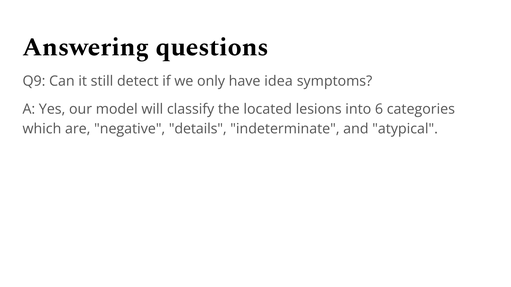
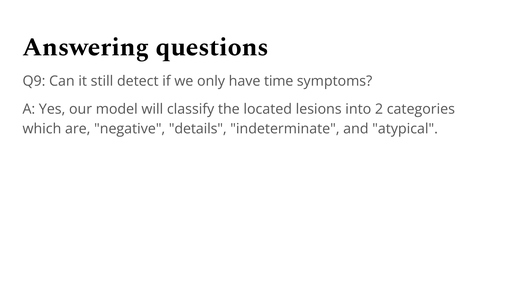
idea: idea -> time (279, 81)
6: 6 -> 2 (379, 109)
